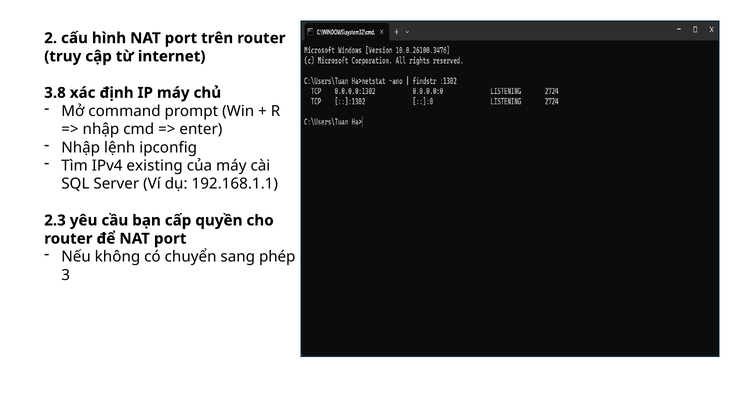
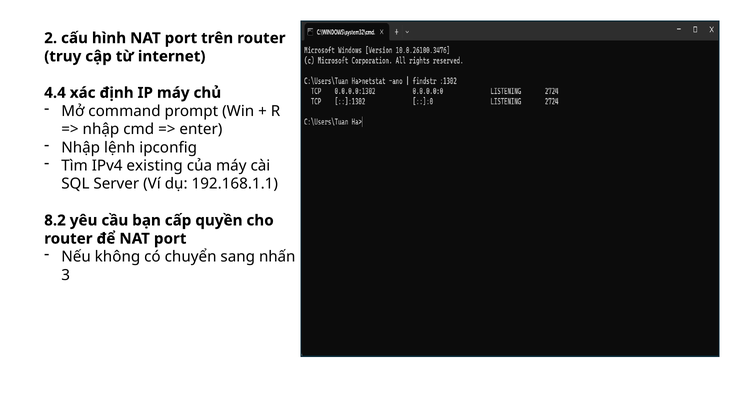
3.8: 3.8 -> 4.4 (55, 93)
2.3: 2.3 -> 8.2 (55, 220)
phép: phép -> nhấn (277, 257)
